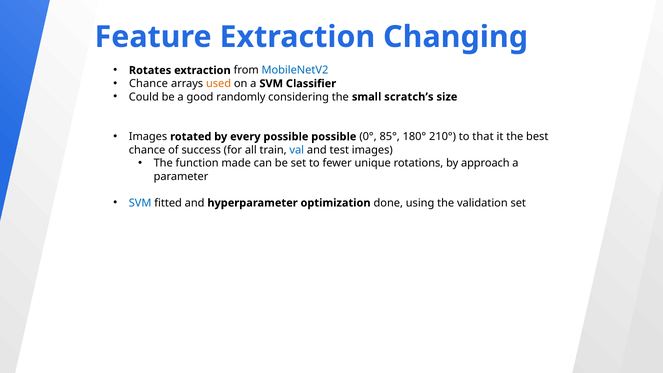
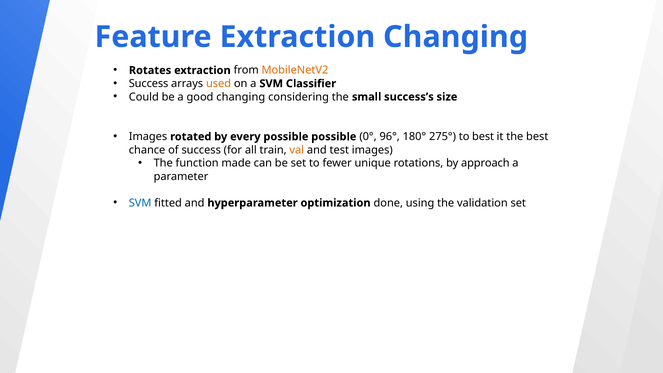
MobileNetV2 colour: blue -> orange (295, 70)
Chance: Chance -> Success (149, 84)
good randomly: randomly -> changing (241, 97)
scratch’s: scratch’s -> success’s (409, 97)
85°: 85° -> 96° (390, 137)
210°: 210° -> 275° (443, 137)
to that: that -> best (483, 137)
val colour: blue -> orange (297, 150)
